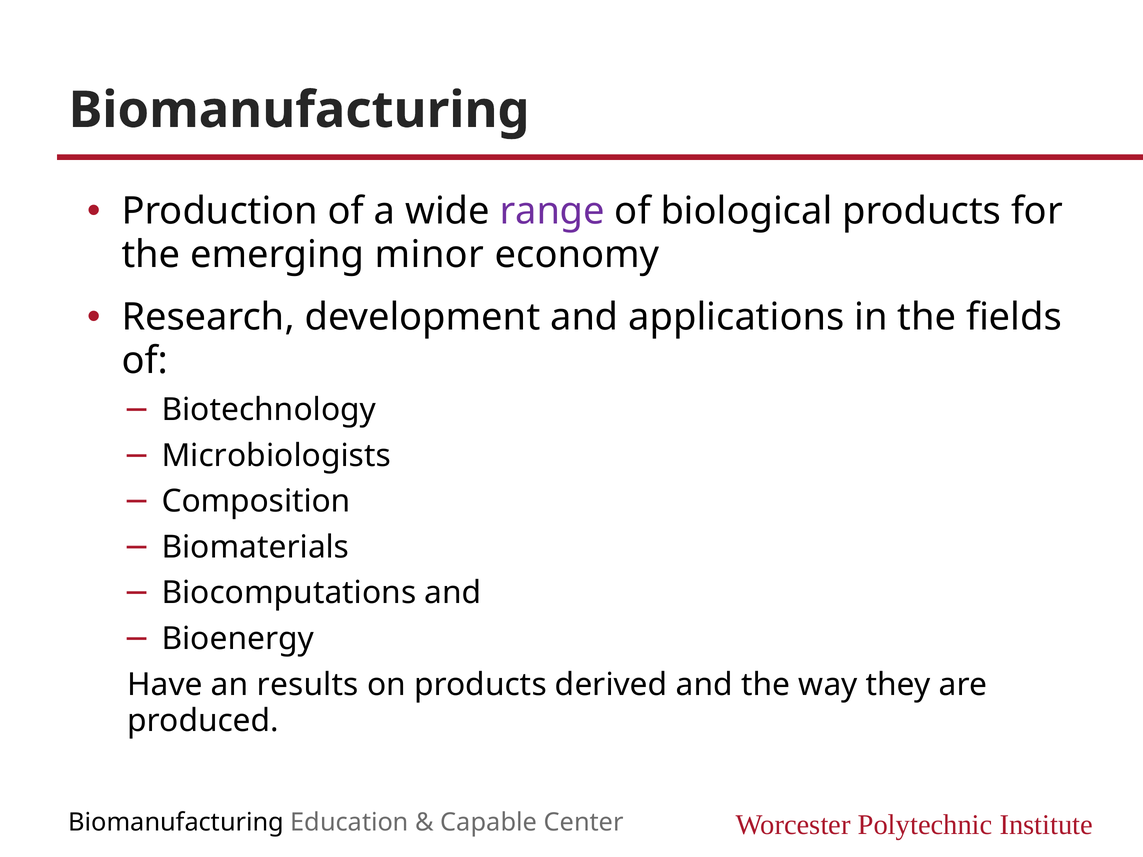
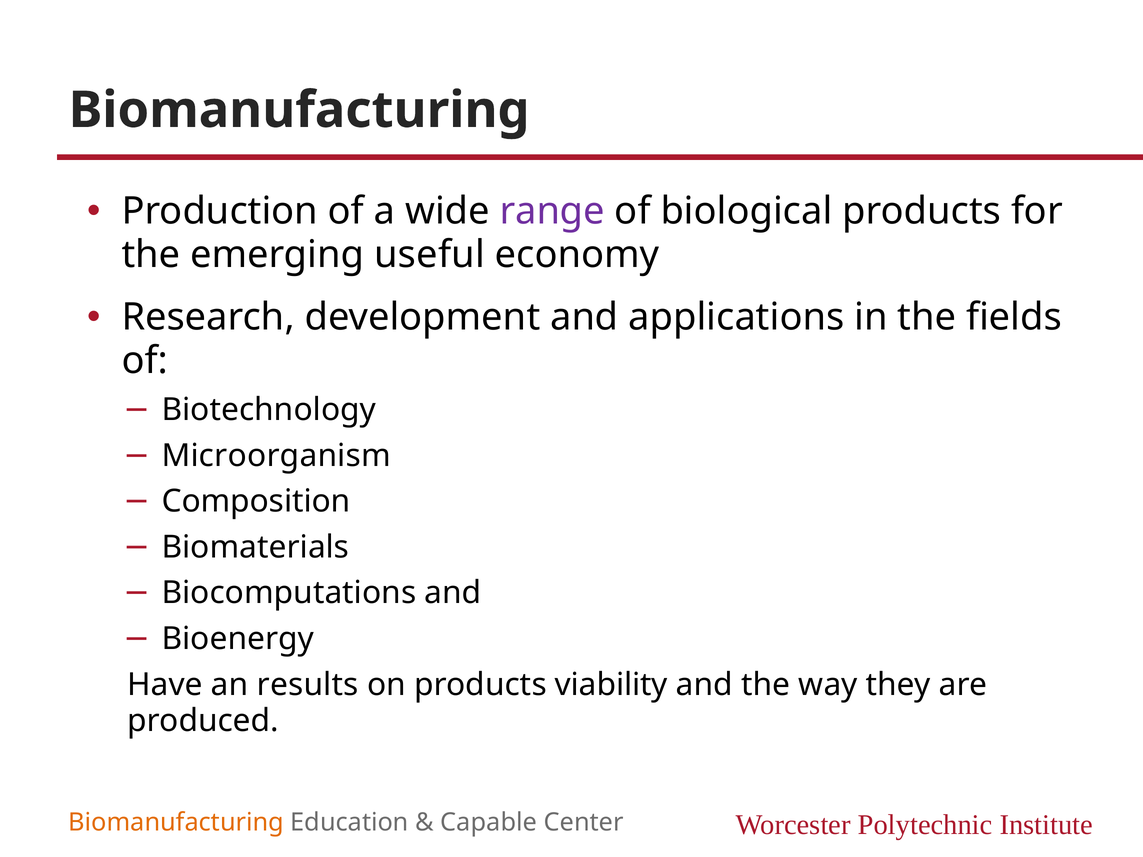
minor: minor -> useful (430, 255)
Microbiologists: Microbiologists -> Microorganism (276, 456)
derived: derived -> viability (611, 685)
Biomanufacturing colour: black -> orange (176, 823)
